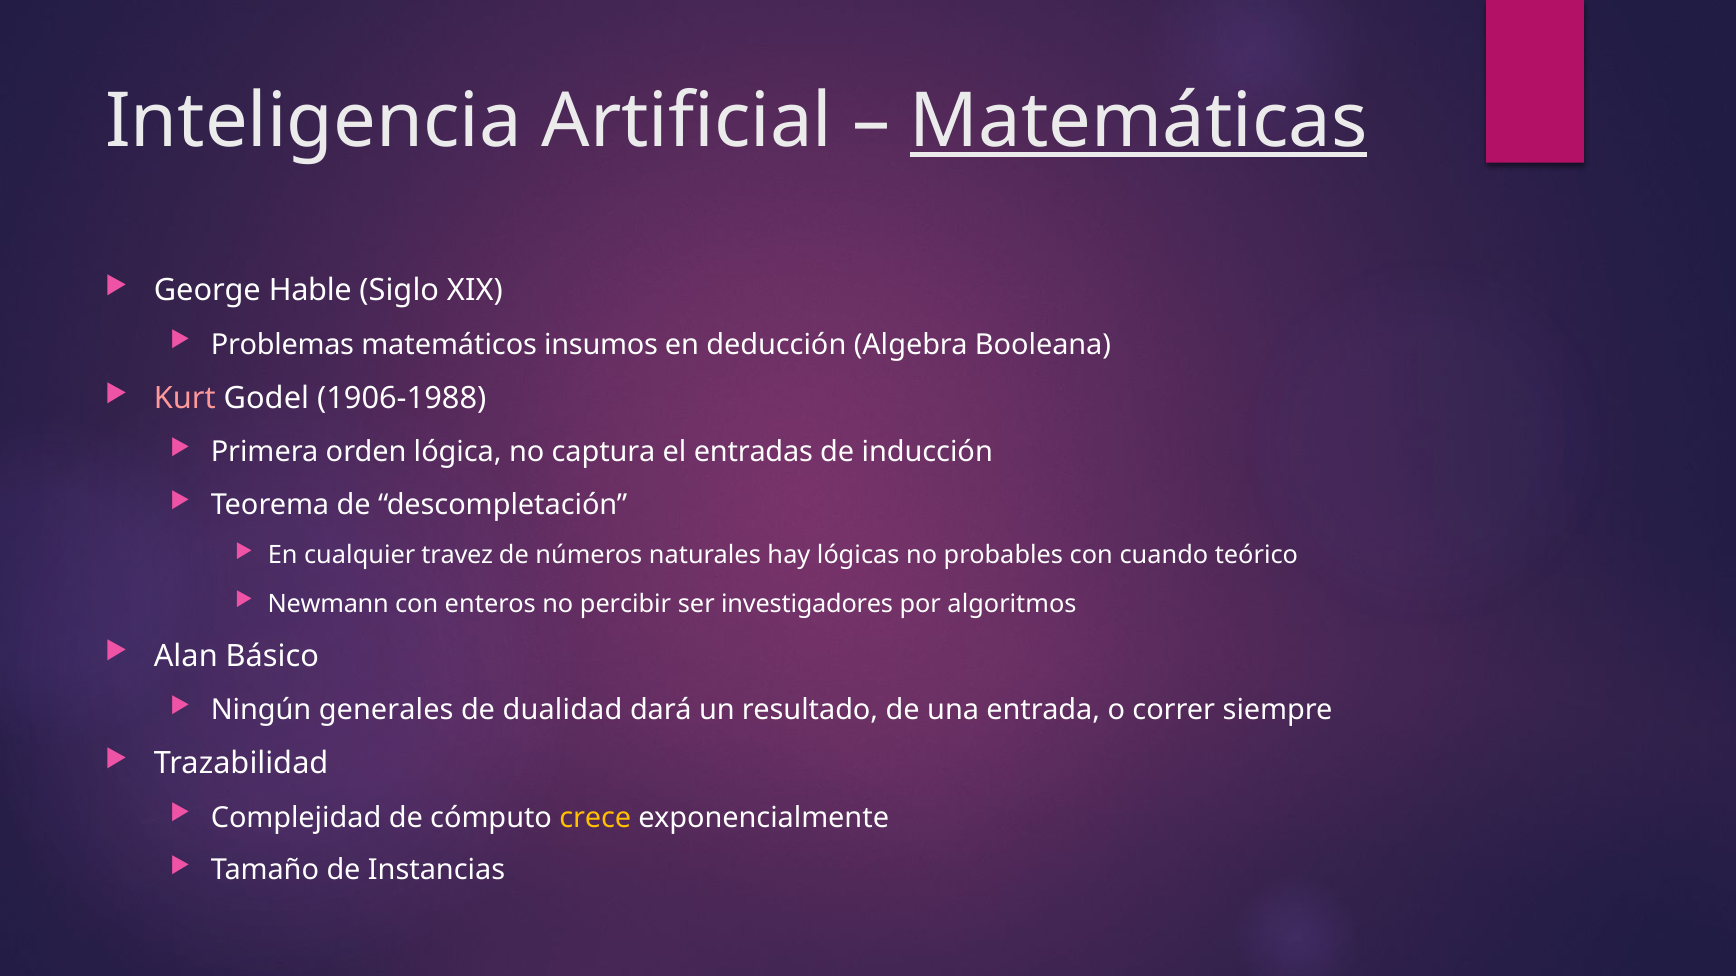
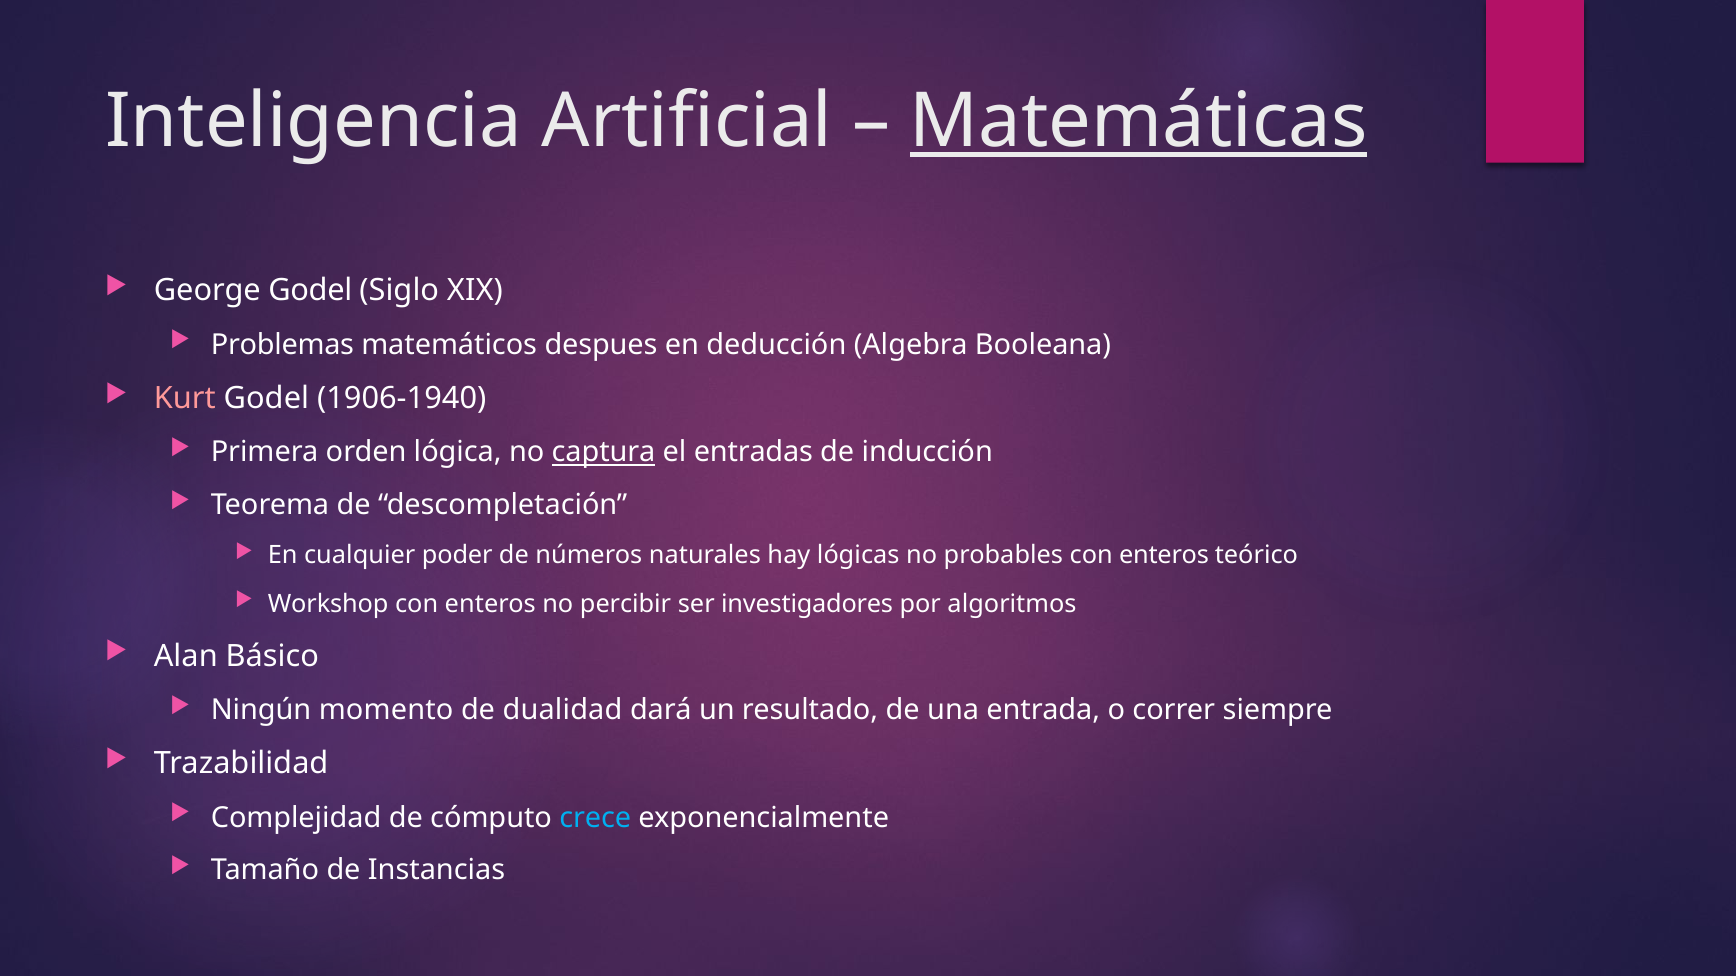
George Hable: Hable -> Godel (310, 291)
insumos: insumos -> despues (601, 345)
1906-1988: 1906-1988 -> 1906-1940 (402, 399)
captura underline: none -> present (604, 453)
travez: travez -> poder (457, 556)
probables con cuando: cuando -> enteros (1164, 556)
Newmann: Newmann -> Workshop (328, 604)
generales: generales -> momento (386, 710)
crece colour: yellow -> light blue (595, 818)
